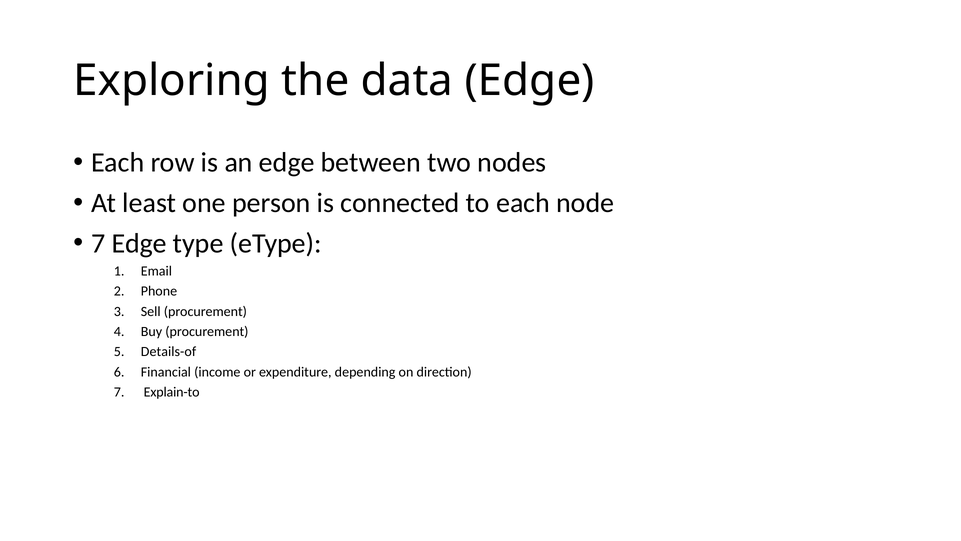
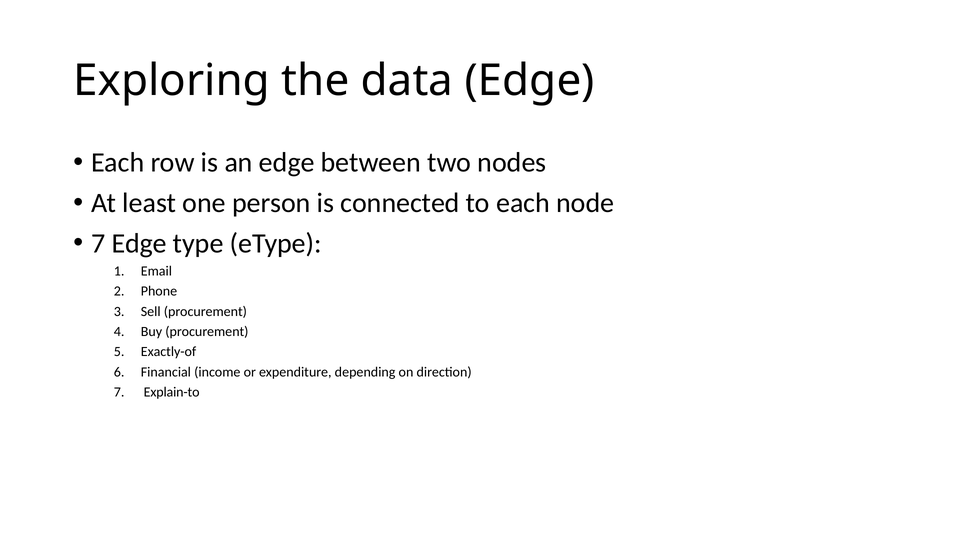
Details-of: Details-of -> Exactly-of (169, 351)
